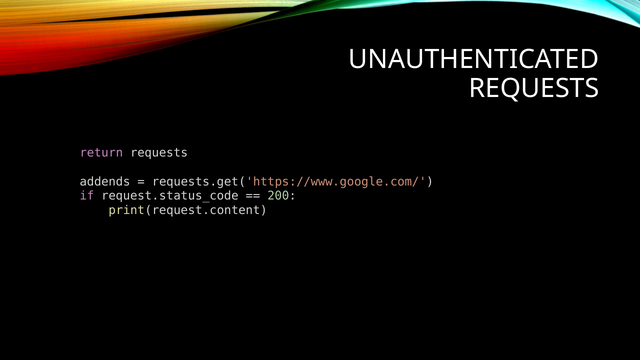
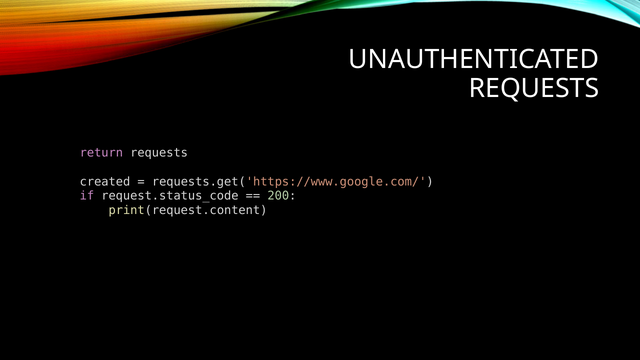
addends: addends -> created (105, 182)
